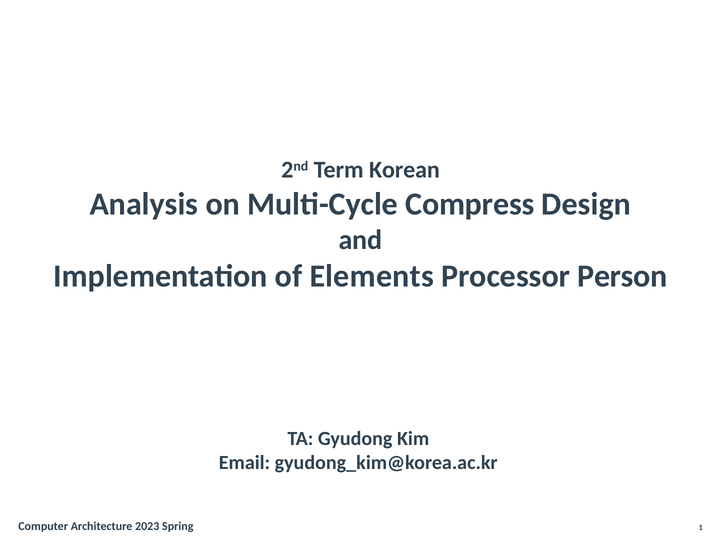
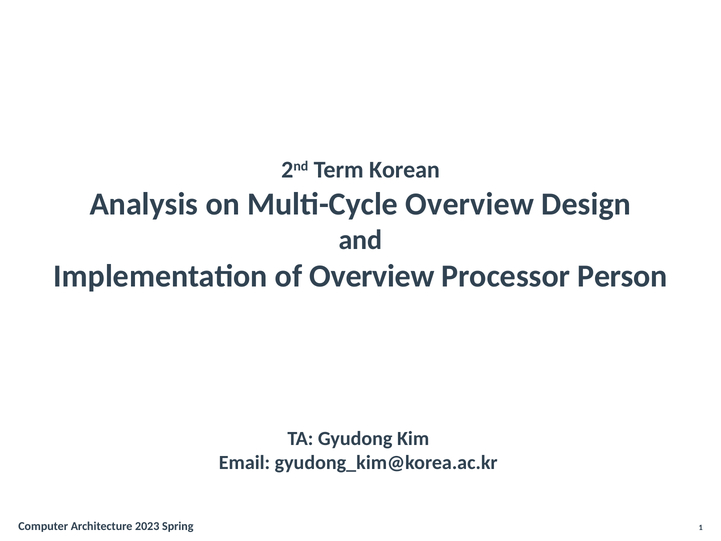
Multi-Cycle Compress: Compress -> Overview (470, 204)
of Elements: Elements -> Overview (372, 276)
